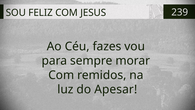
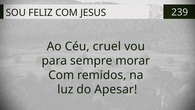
fazes: fazes -> cruel (107, 46)
